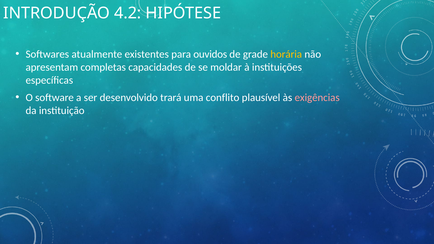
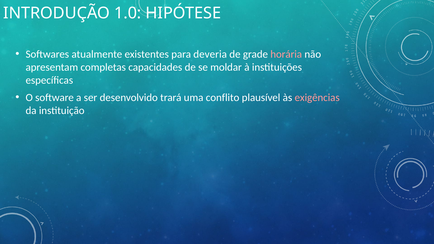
4.2: 4.2 -> 1.0 (128, 13)
ouvidos: ouvidos -> deveria (210, 54)
horária colour: yellow -> pink (286, 54)
